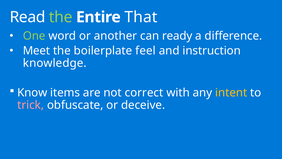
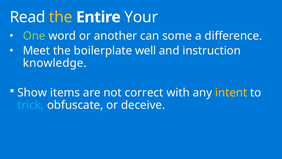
the colour: light green -> yellow (61, 17)
That: That -> Your (141, 17)
ready: ready -> some (177, 36)
feel: feel -> well (146, 51)
Know: Know -> Show (32, 92)
trick colour: pink -> light blue (31, 105)
